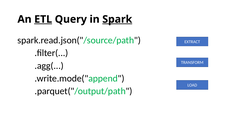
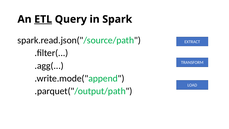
Spark underline: present -> none (117, 19)
